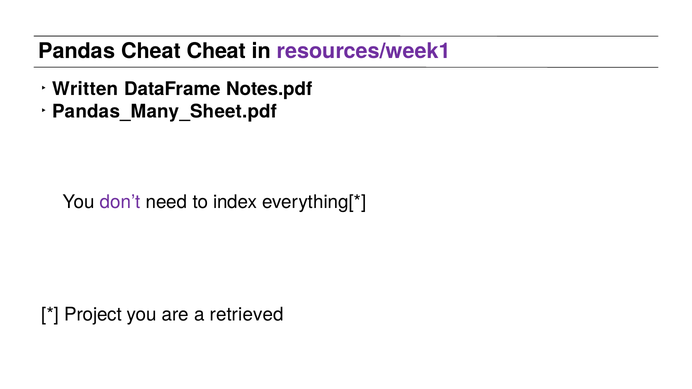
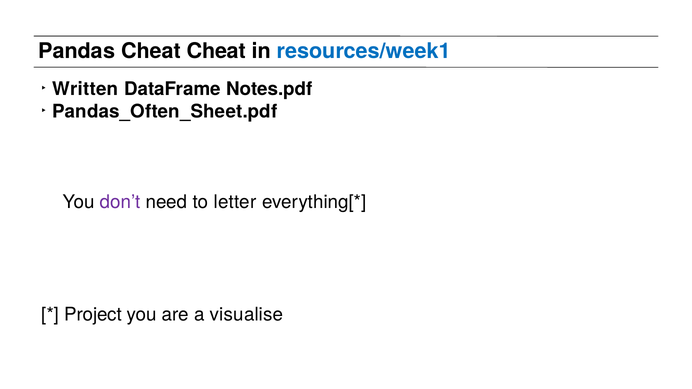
resources/week1 colour: purple -> blue (364, 51)
Pandas_Many_Sheet.pdf: Pandas_Many_Sheet.pdf -> Pandas_Often_Sheet.pdf (165, 112)
index: index -> letter (235, 202)
retrieved: retrieved -> visualise (247, 314)
